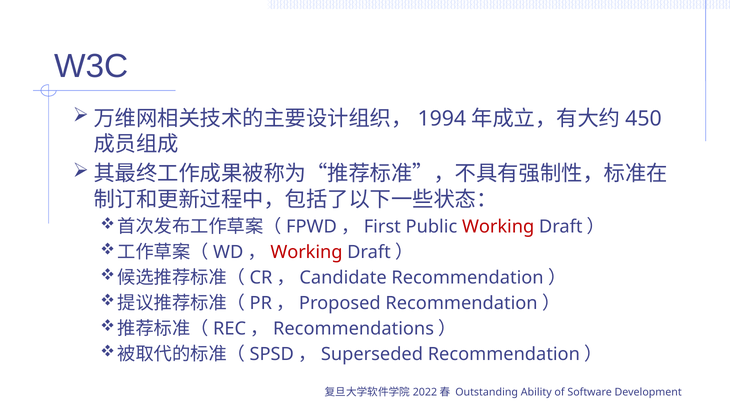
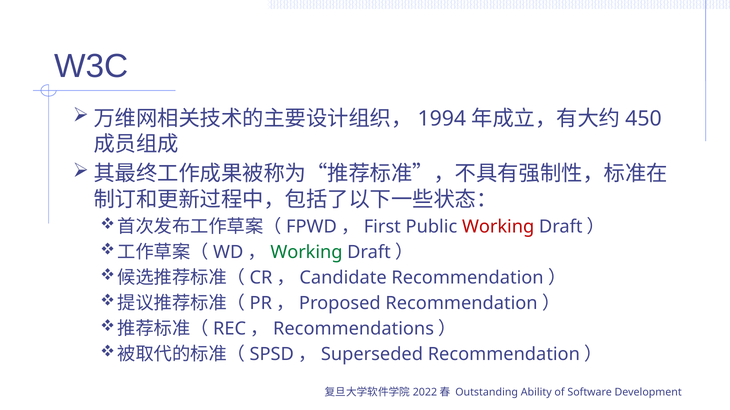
Working colour: red -> green (306, 253)
